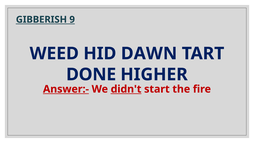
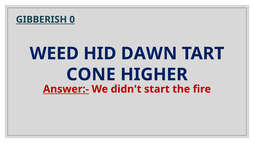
9: 9 -> 0 (72, 20)
DONE: DONE -> CONE (91, 74)
didn't underline: present -> none (126, 89)
